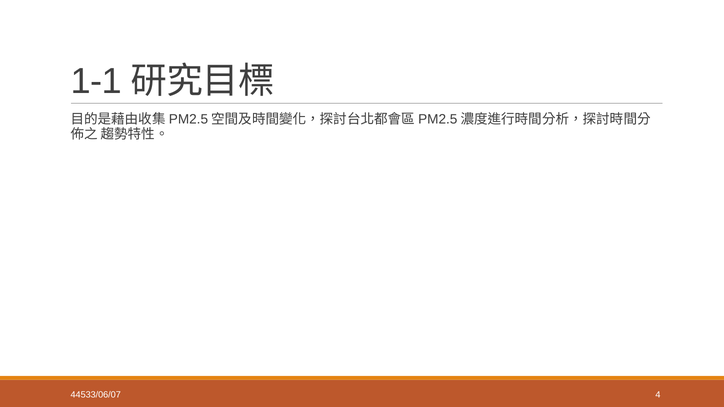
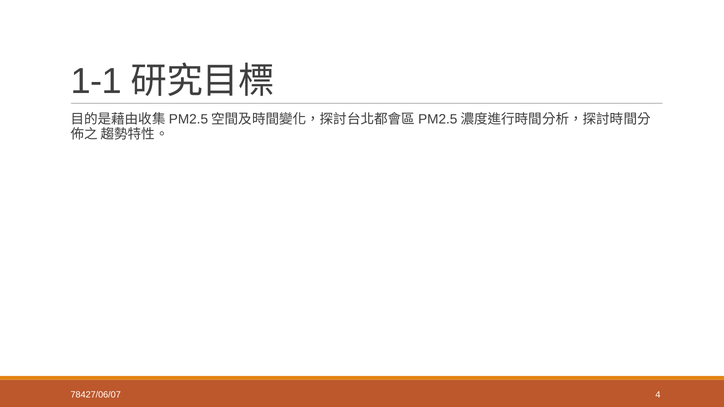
44533/06/07: 44533/06/07 -> 78427/06/07 (96, 395)
